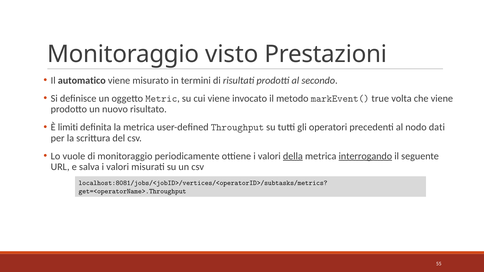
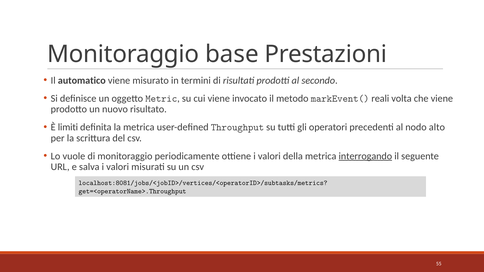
visto: visto -> base (232, 54)
true: true -> reali (380, 98)
dati: dati -> alto (437, 127)
della underline: present -> none (293, 156)
